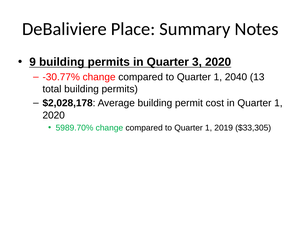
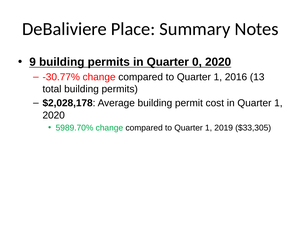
3: 3 -> 0 (197, 62)
2040: 2040 -> 2016 (236, 77)
